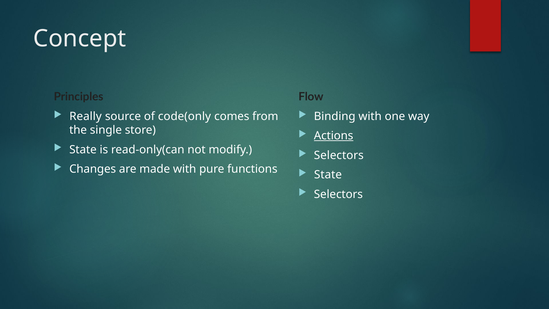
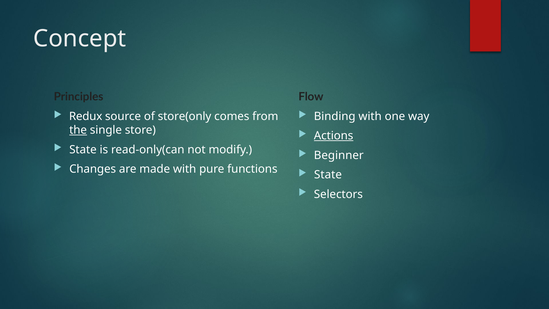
Really: Really -> Redux (86, 116)
code(only: code(only -> store(only (185, 116)
the underline: none -> present (78, 130)
Selectors: Selectors -> Beginner (339, 155)
